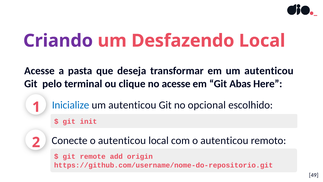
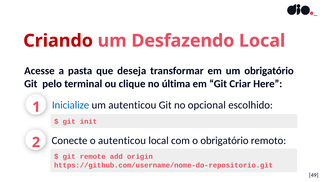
Criando colour: purple -> red (58, 41)
em um autenticou: autenticou -> obrigatório (269, 71)
no acesse: acesse -> última (176, 84)
Abas: Abas -> Criar (240, 84)
com o autenticou: autenticou -> obrigatório (224, 140)
